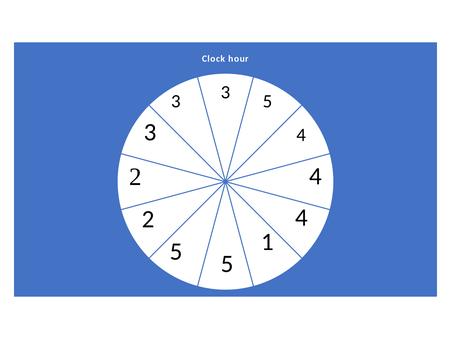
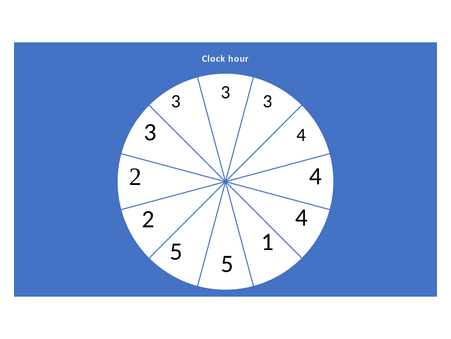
3 3 5: 5 -> 3 (267, 101)
